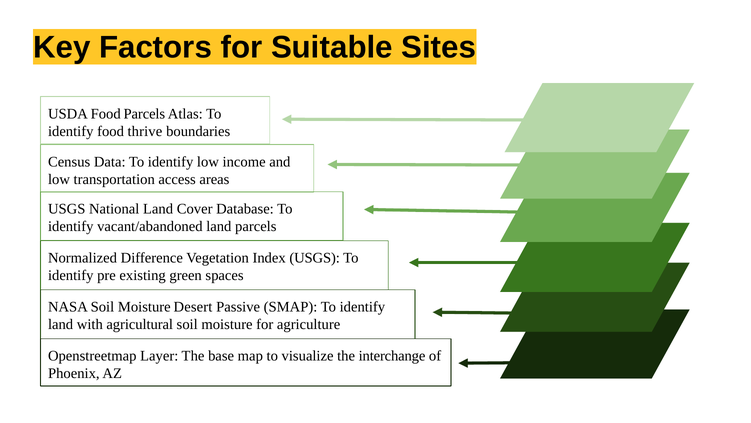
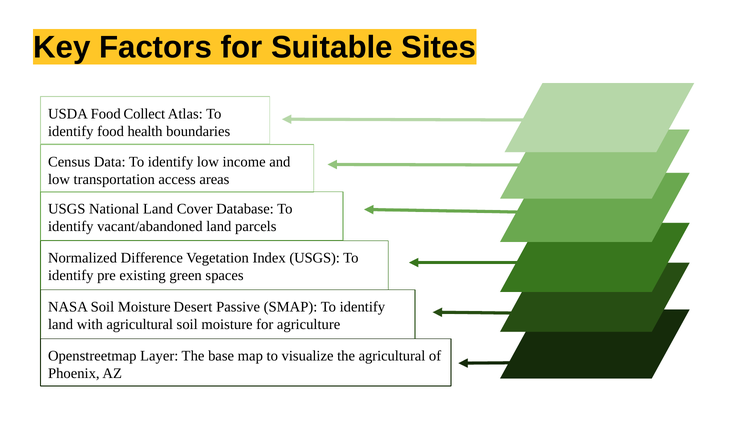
Food Parcels: Parcels -> Collect (144, 114)
thrive: thrive -> health (145, 131)
the interchange: interchange -> agricultural (392, 356)
